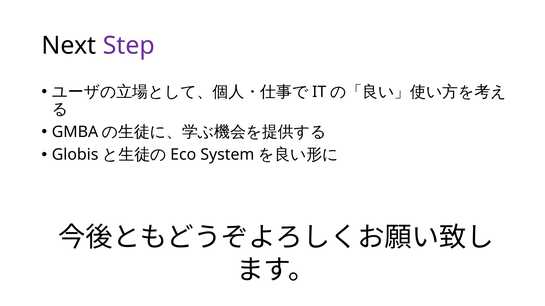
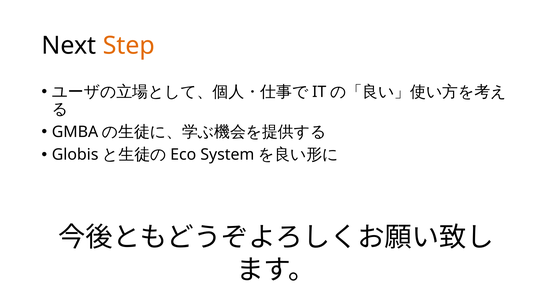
Step colour: purple -> orange (129, 46)
